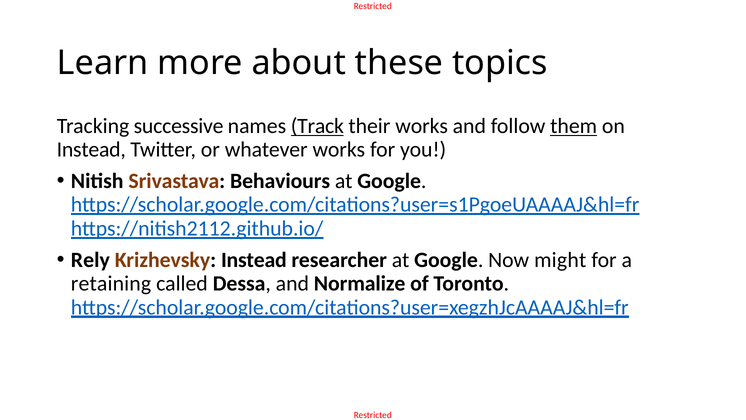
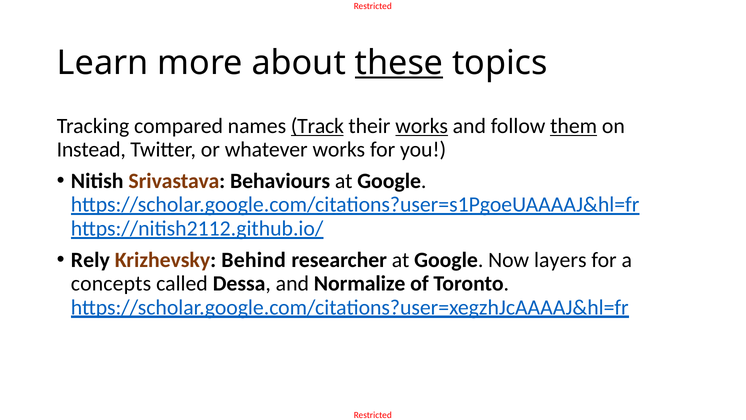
these underline: none -> present (399, 63)
successive: successive -> compared (179, 126)
works underline: none -> present (422, 126)
Krizhevsky Instead: Instead -> Behind (254, 260)
might: might -> layers (560, 260)
retaining: retaining -> concepts (111, 283)
